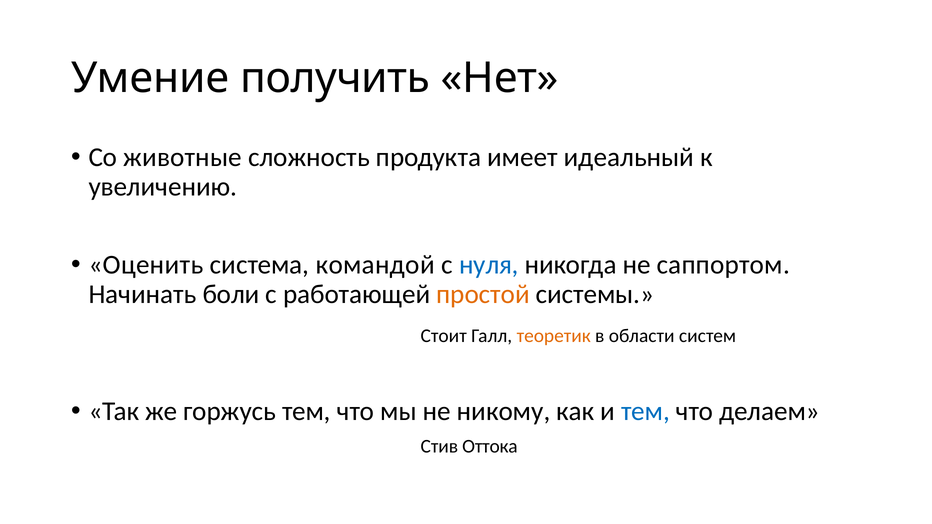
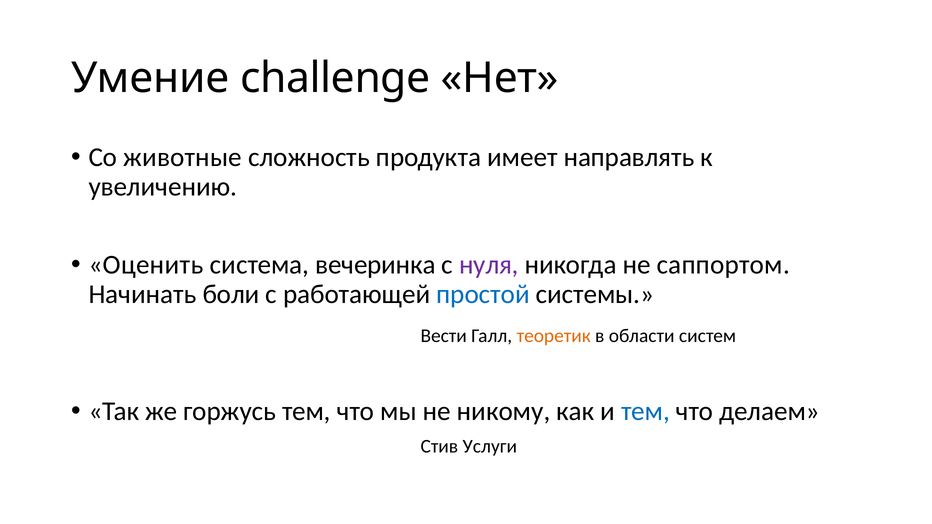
получить: получить -> challenge (335, 78)
идеальный: идеальный -> направлять (629, 158)
командой: командой -> вечеринка (375, 265)
нуля colour: blue -> purple (489, 265)
простой colour: orange -> blue (483, 294)
Стоит: Стоит -> Вести (444, 336)
Оттока: Оттока -> Услуги (490, 447)
